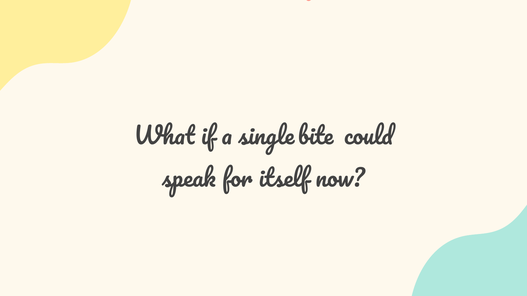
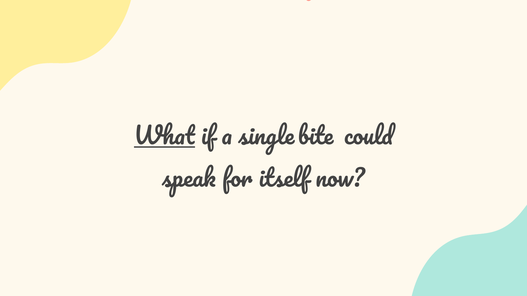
What underline: none -> present (164, 137)
